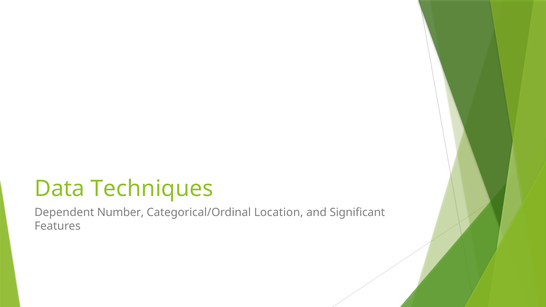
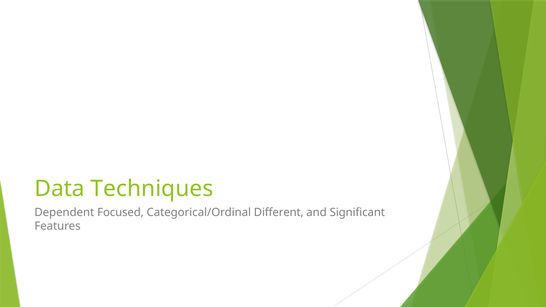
Number: Number -> Focused (120, 212)
Location: Location -> Different (279, 212)
